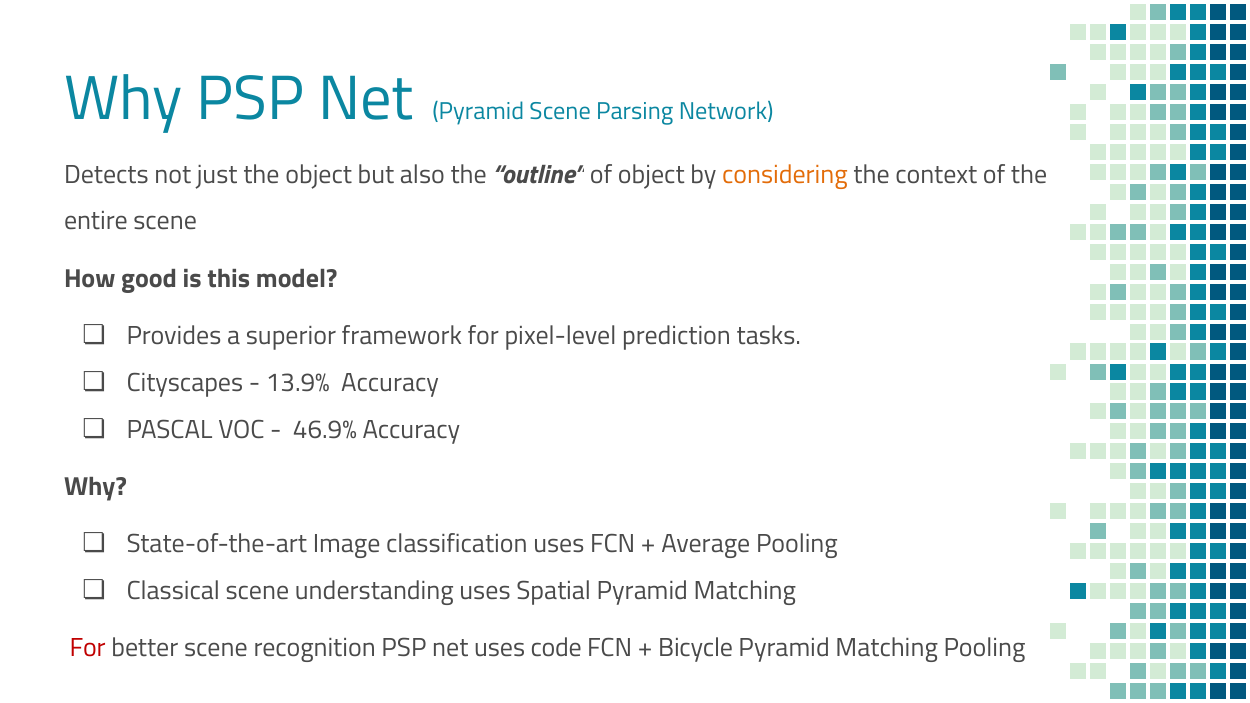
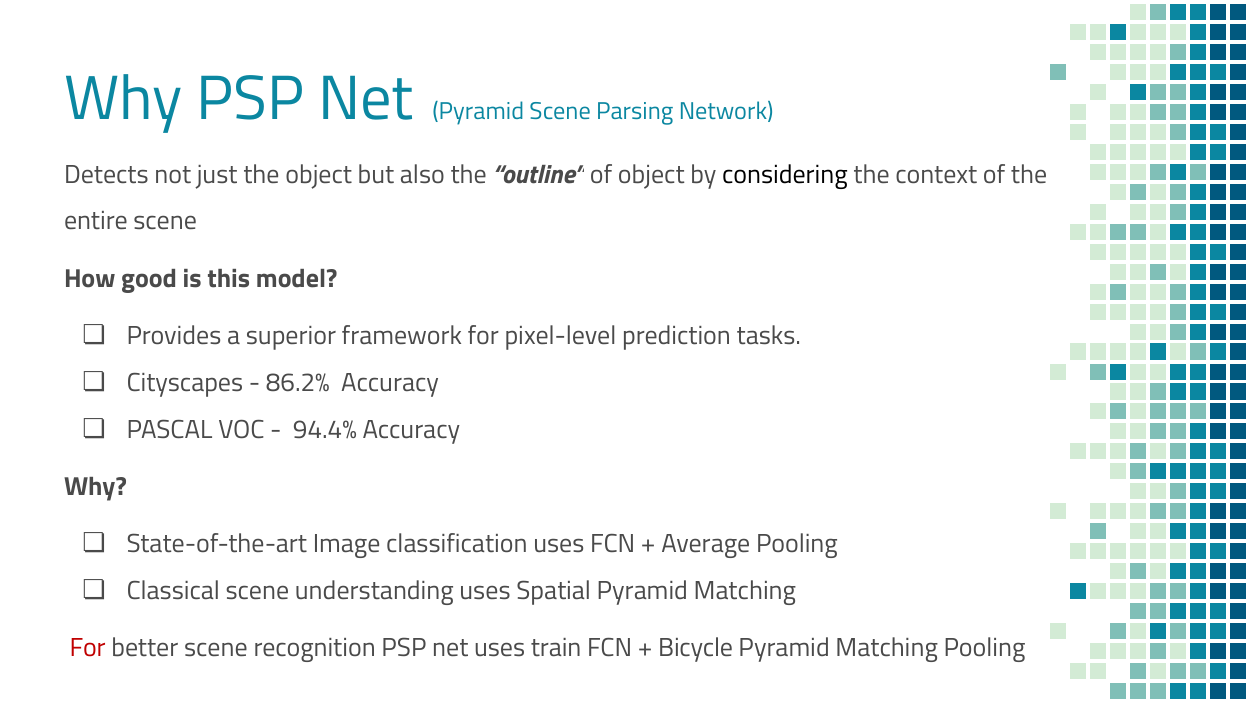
considering colour: orange -> black (785, 174)
13.9%: 13.9% -> 86.2% (298, 383)
46.9%: 46.9% -> 94.4% (325, 430)
code: code -> train (556, 648)
